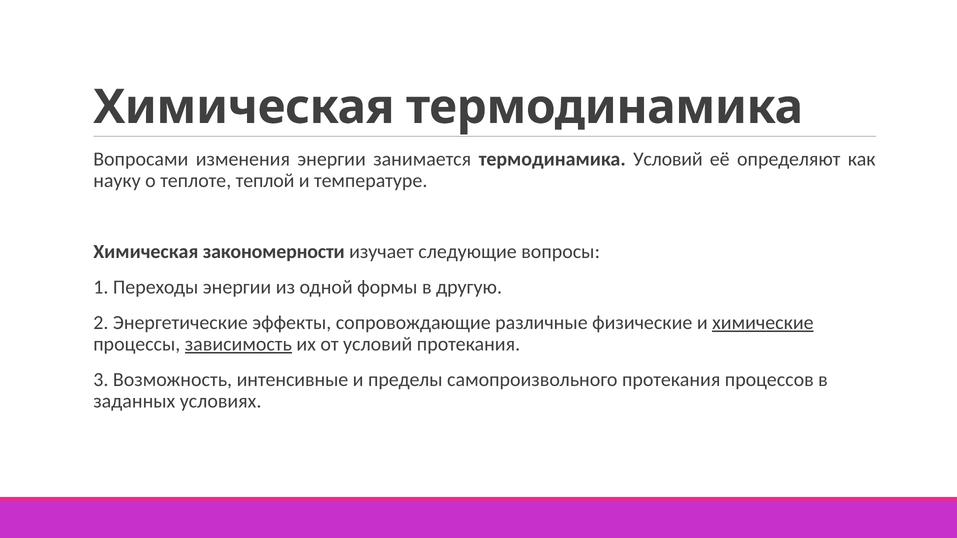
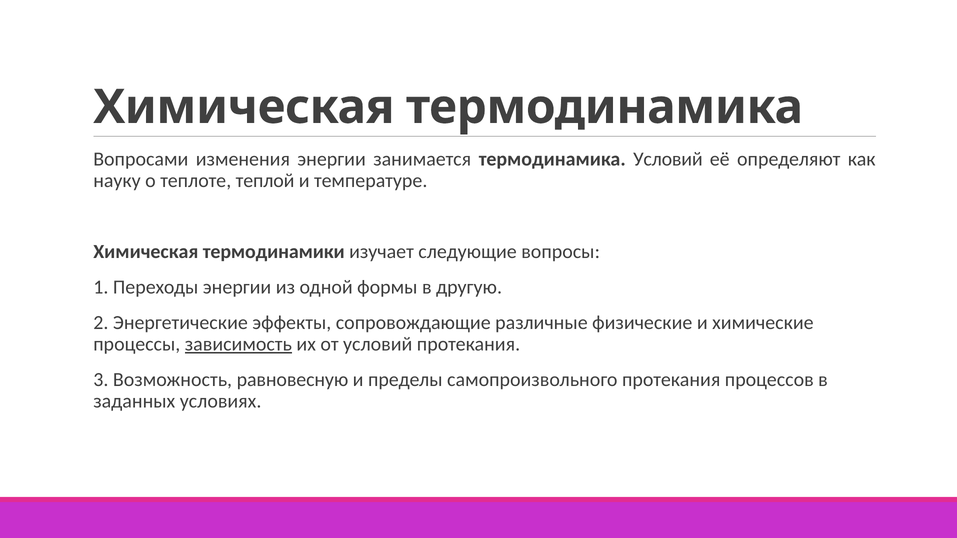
закономерности: закономерности -> термодинамики (274, 252)
химические underline: present -> none (763, 323)
интенсивные: интенсивные -> равновесную (292, 380)
